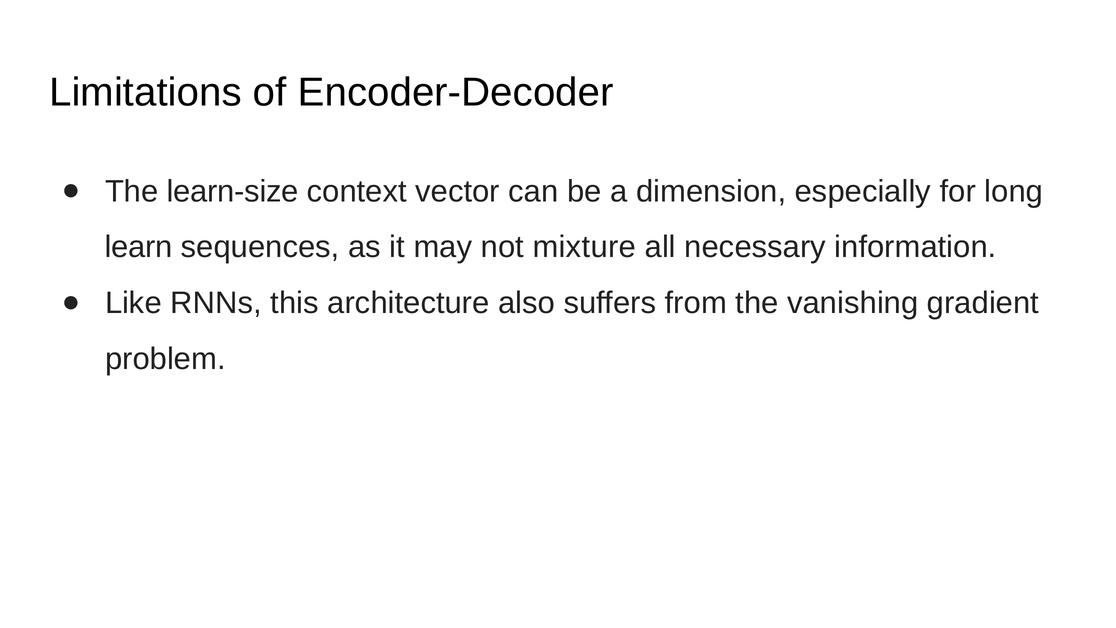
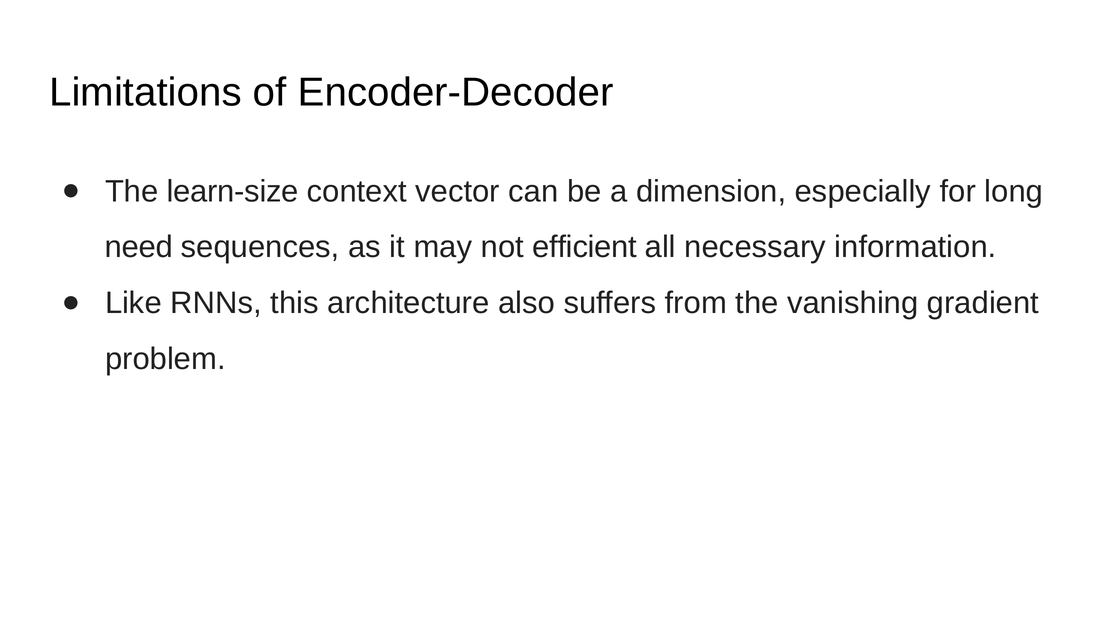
learn: learn -> need (139, 247)
mixture: mixture -> efficient (585, 247)
